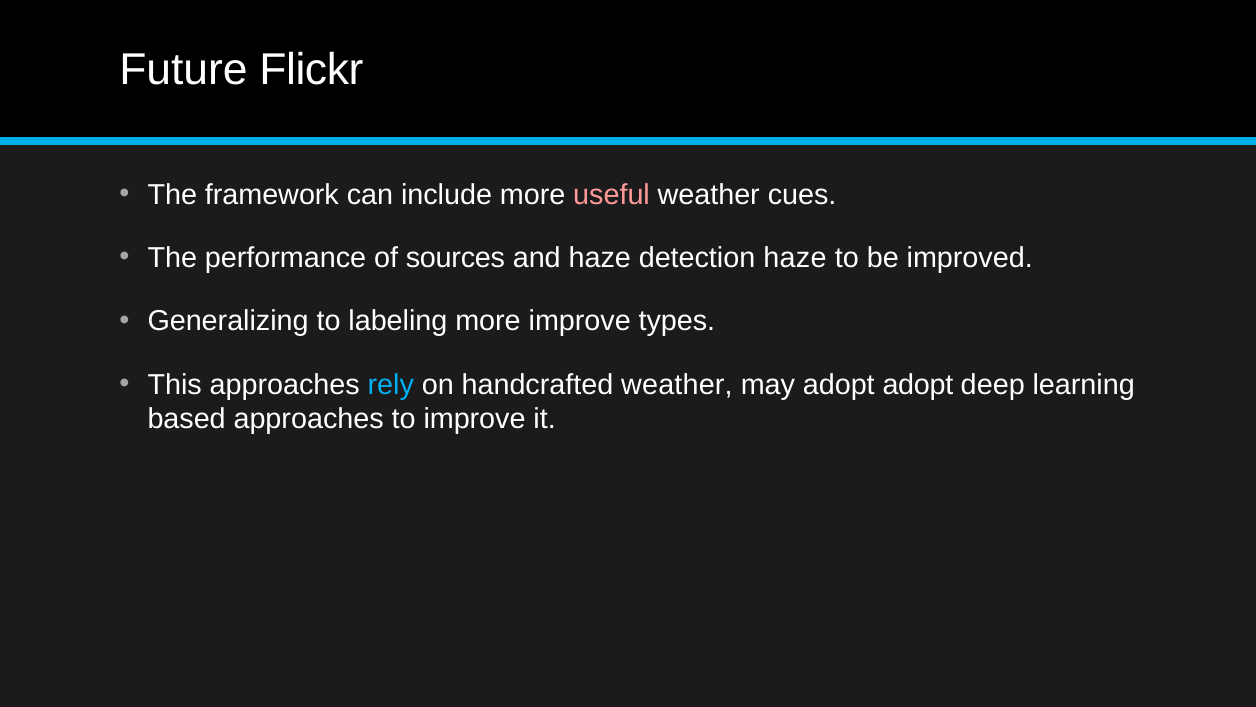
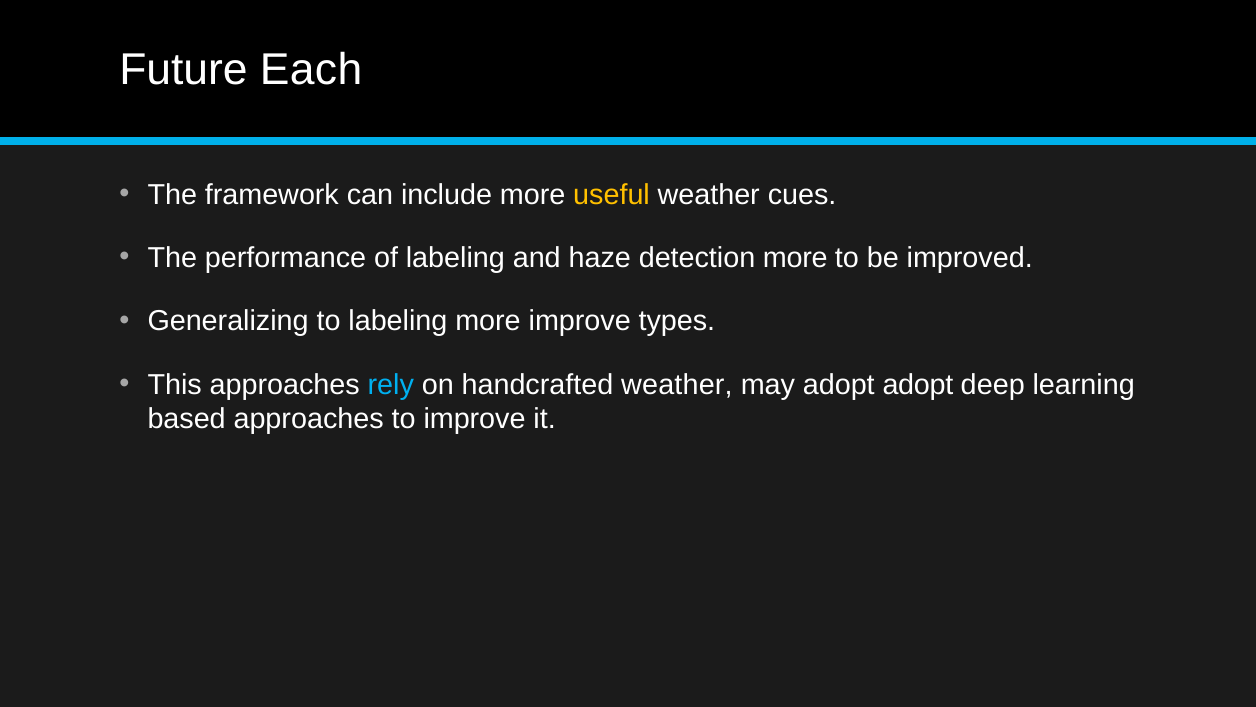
Flickr: Flickr -> Each (311, 69)
useful colour: pink -> yellow (612, 195)
of sources: sources -> labeling (455, 258)
detection haze: haze -> more (795, 258)
